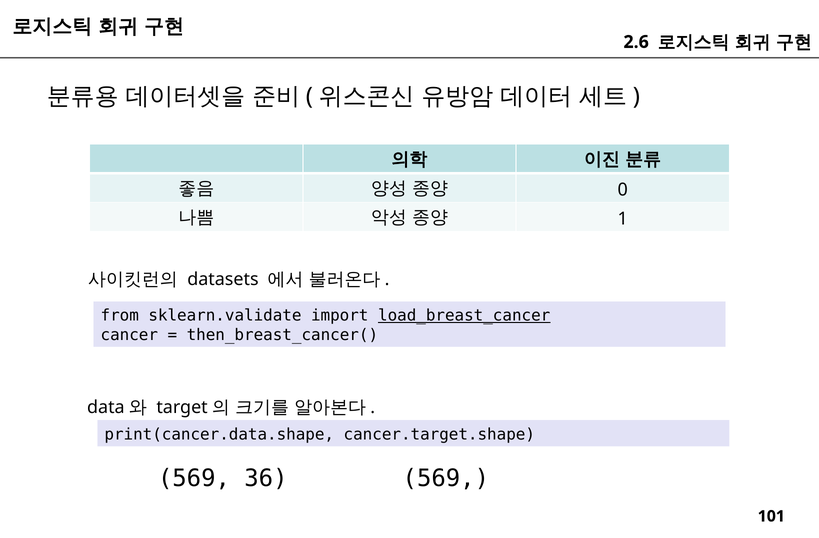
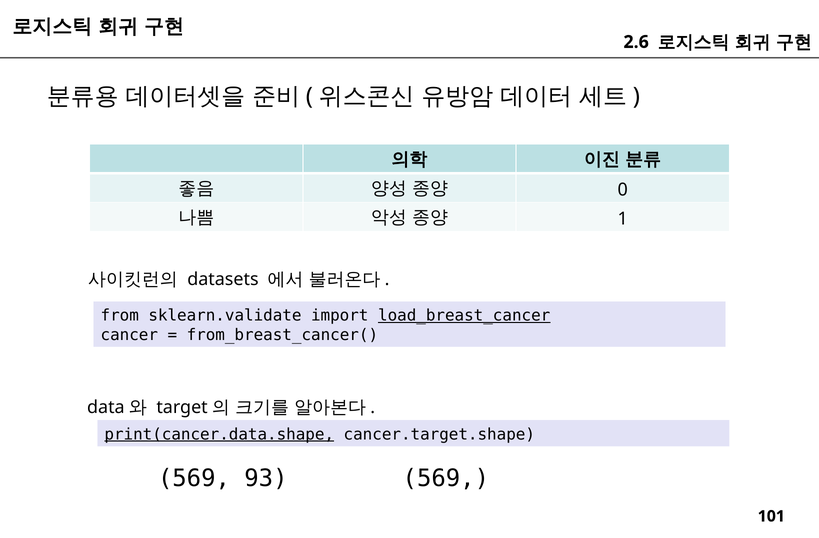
then_breast_cancer(: then_breast_cancer( -> from_breast_cancer( (282, 335)
print(cancer.data.shape underline: none -> present (219, 434)
36: 36 -> 93 (266, 478)
